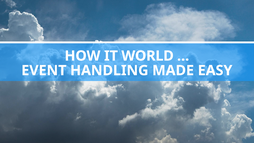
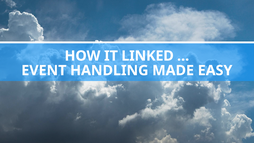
WORLD: WORLD -> LINKED (148, 56)
